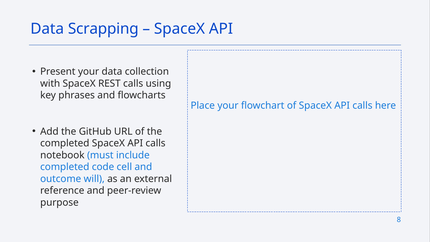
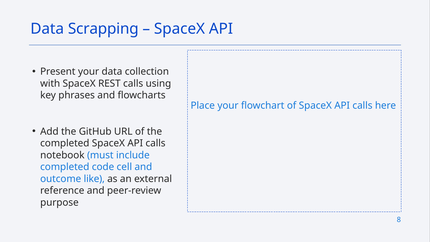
will: will -> like (94, 179)
